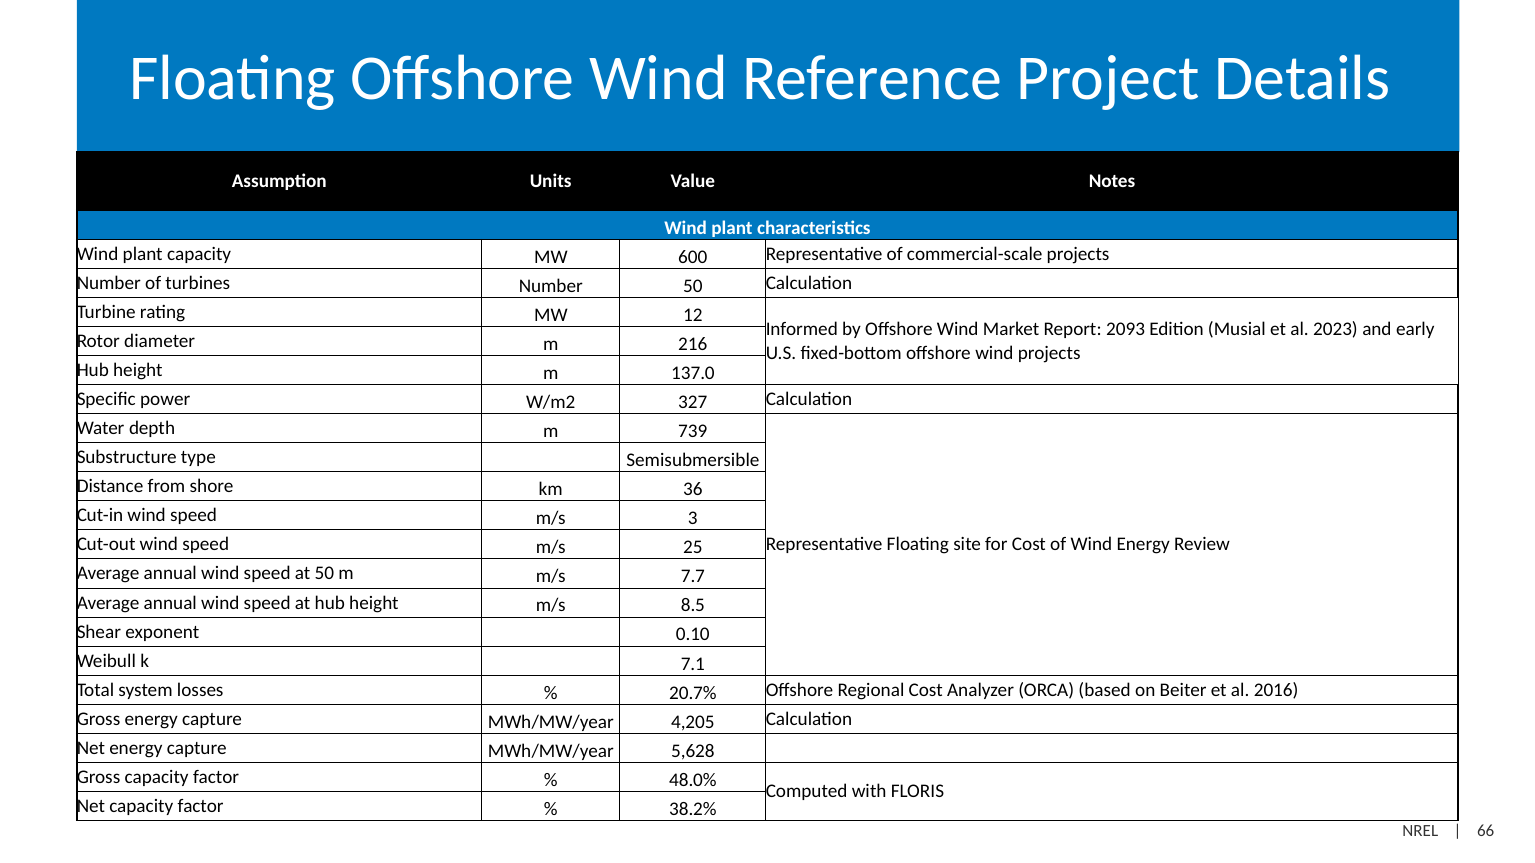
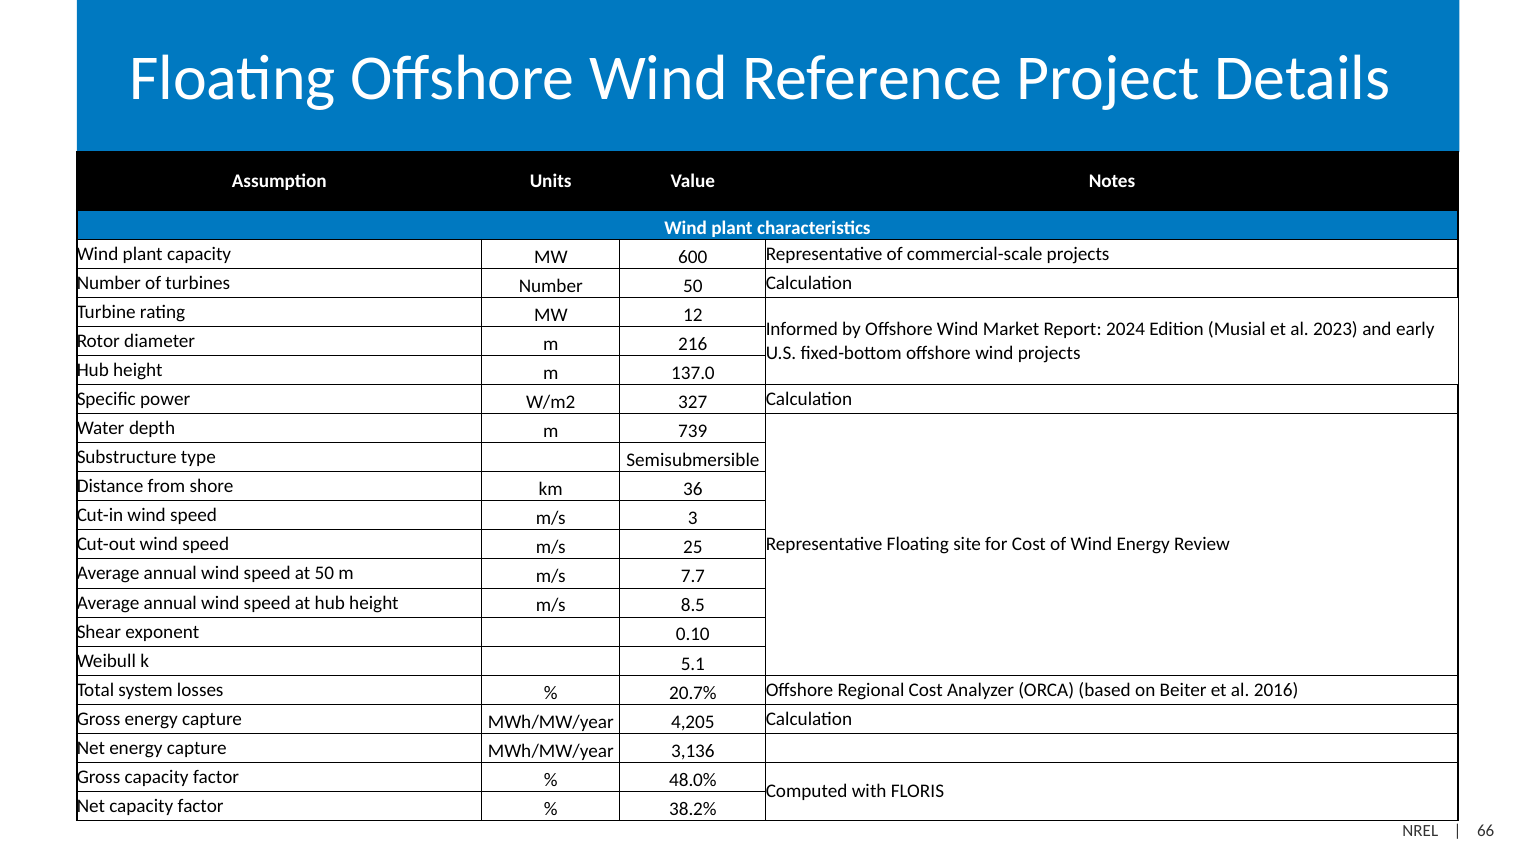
2093: 2093 -> 2024 (1126, 330)
7.1: 7.1 -> 5.1 (693, 664)
5,628: 5,628 -> 3,136 (693, 751)
